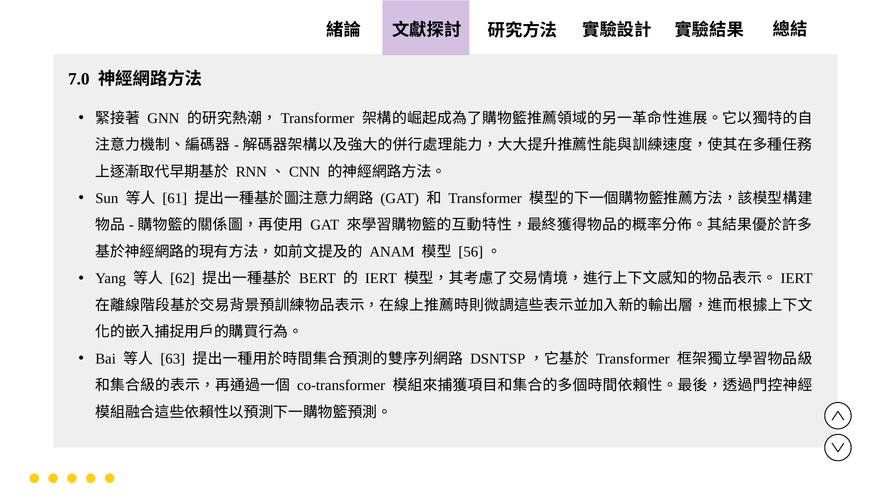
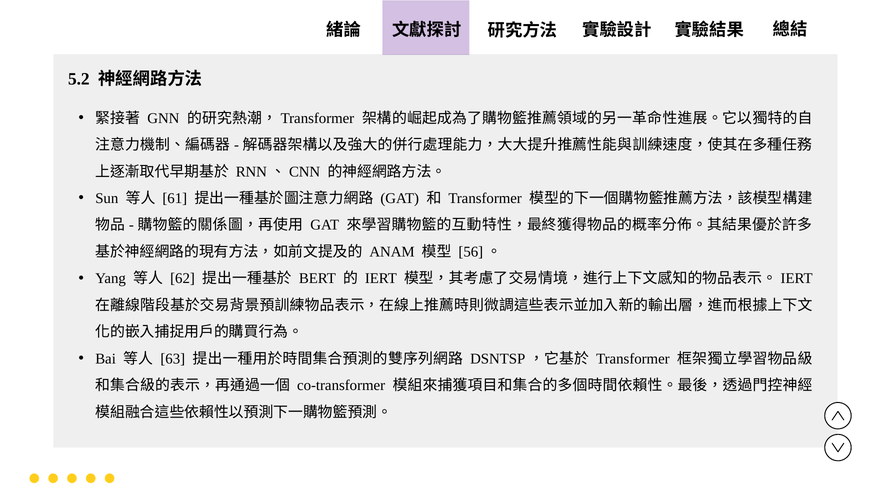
7.0: 7.0 -> 5.2 (79, 79)
